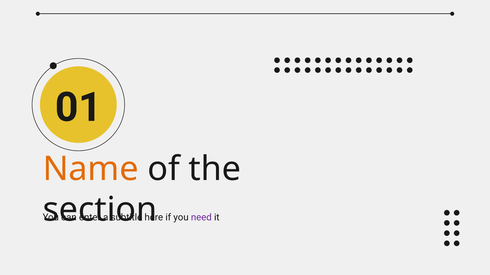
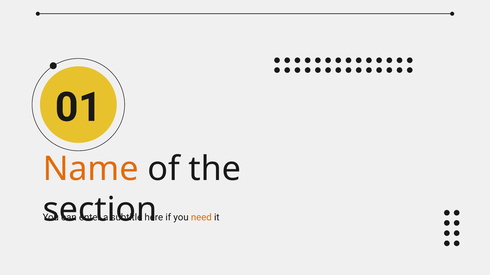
need colour: purple -> orange (201, 218)
